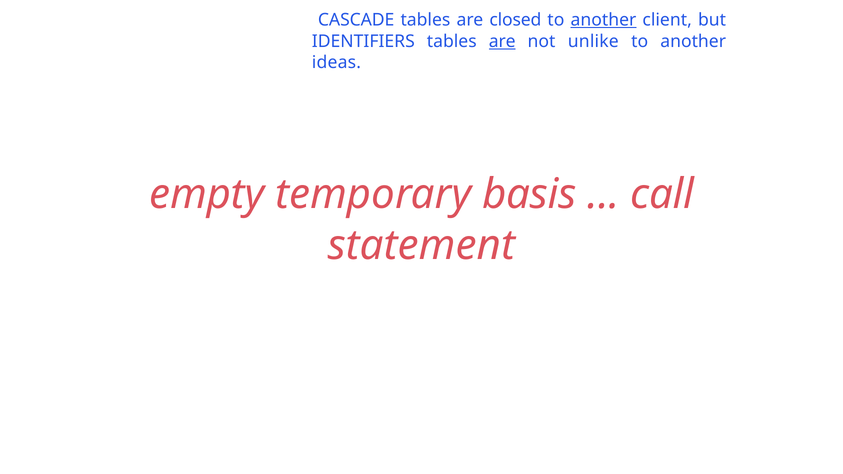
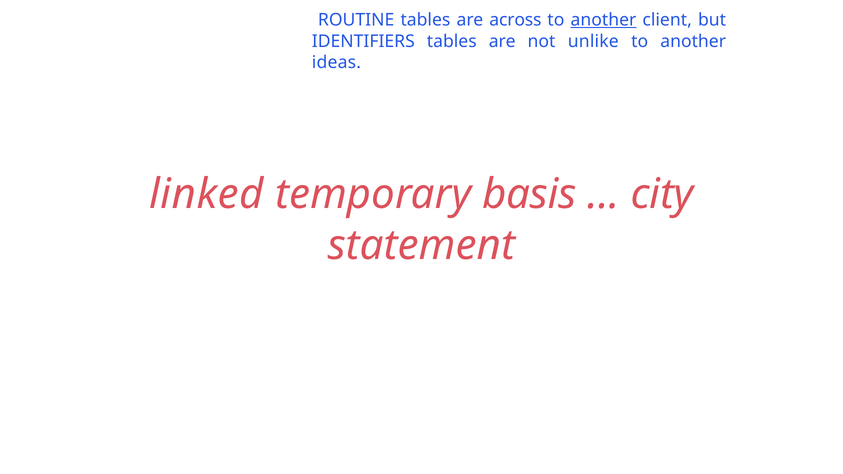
CASCADE: CASCADE -> ROUTINE (356, 20)
closed: closed -> across (515, 20)
are underline: present -> none (502, 41)
empty: empty -> linked (206, 195)
call: call -> city (662, 195)
